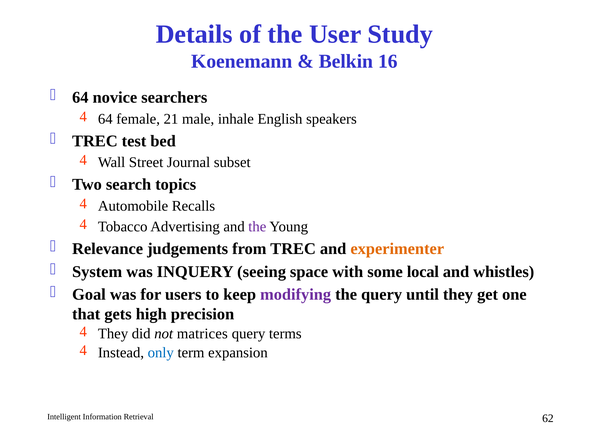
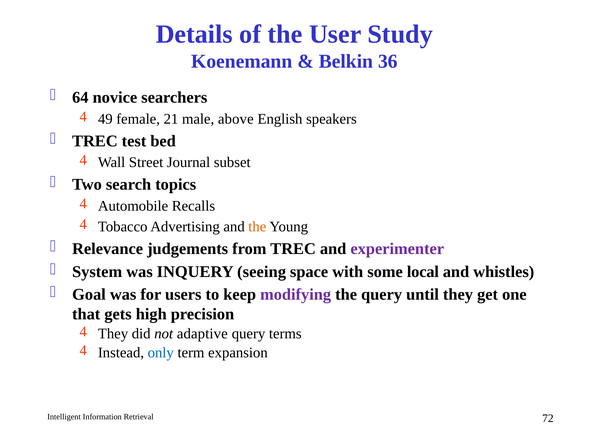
16: 16 -> 36 (388, 61)
64: 64 -> 49 (105, 119)
inhale: inhale -> above (236, 119)
the colour: purple -> orange (257, 226)
experimenter colour: orange -> purple (397, 249)
matrices: matrices -> adaptive (202, 333)
62: 62 -> 72 (548, 418)
